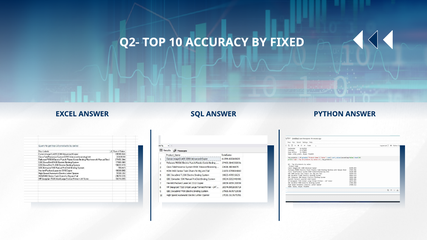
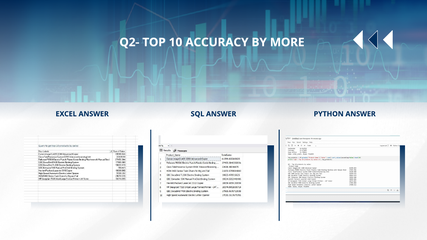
FIXED: FIXED -> MORE (287, 42)
